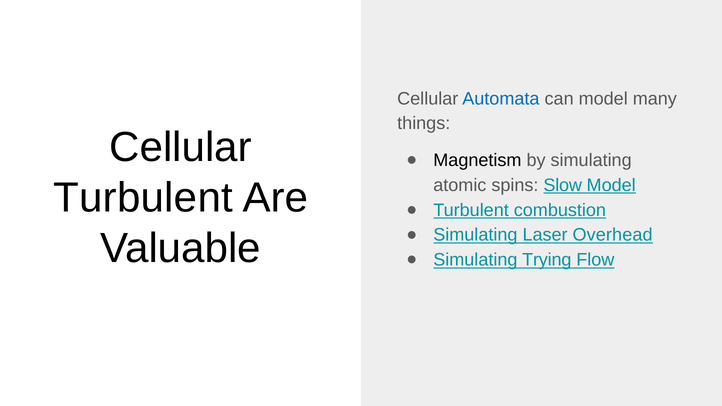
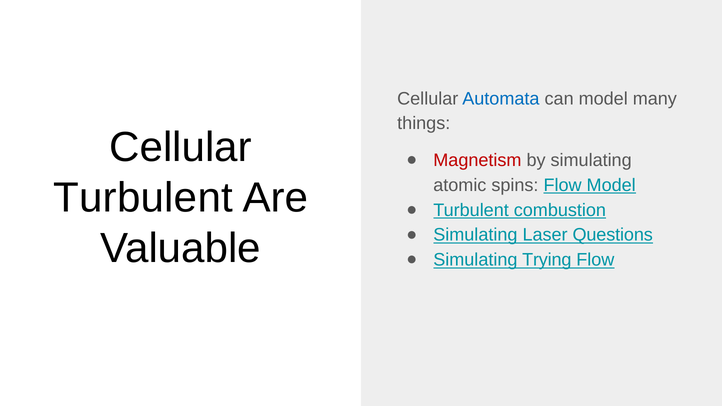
Magnetism colour: black -> red (477, 160)
spins Slow: Slow -> Flow (563, 185)
Overhead: Overhead -> Questions (613, 235)
